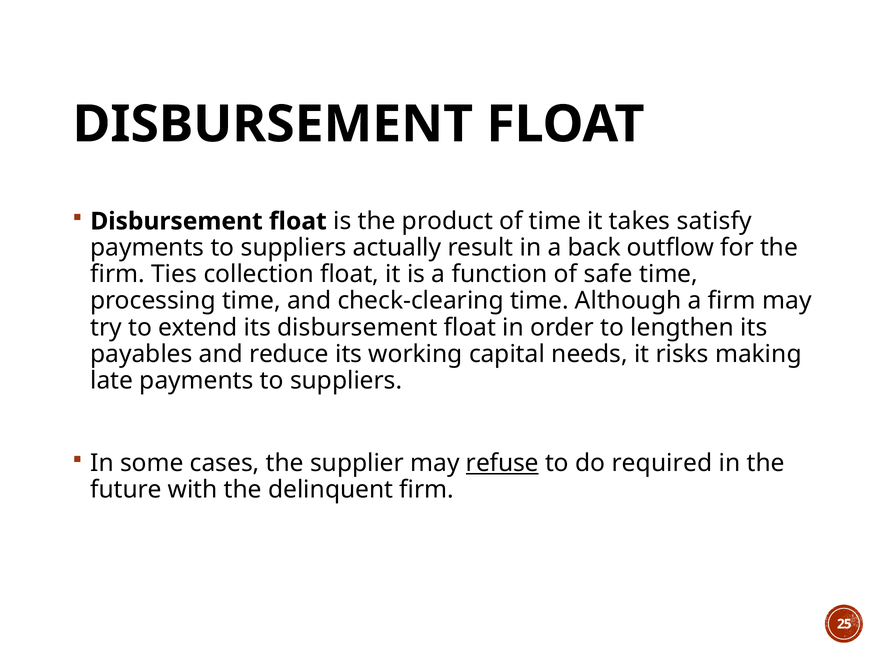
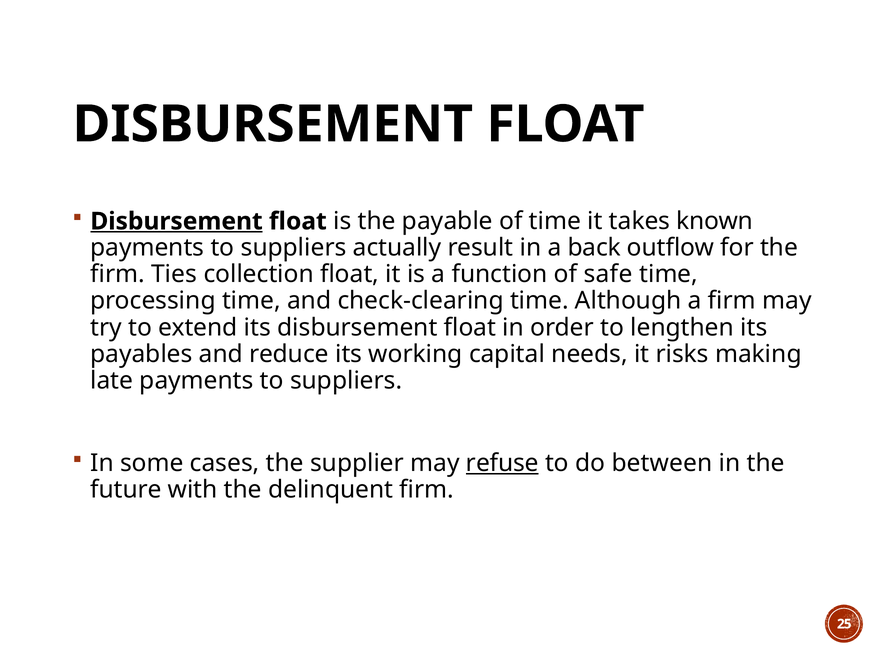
Disbursement underline: none -> present (176, 222)
product: product -> payable (447, 222)
satisfy: satisfy -> known (715, 222)
required: required -> between (662, 463)
